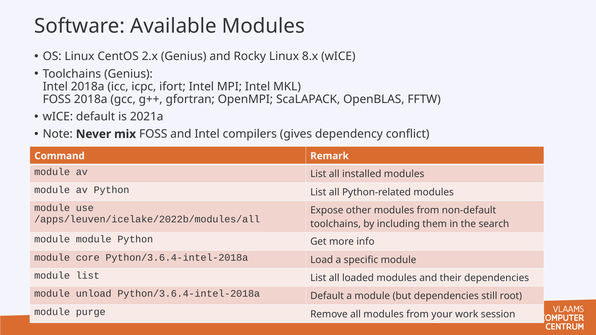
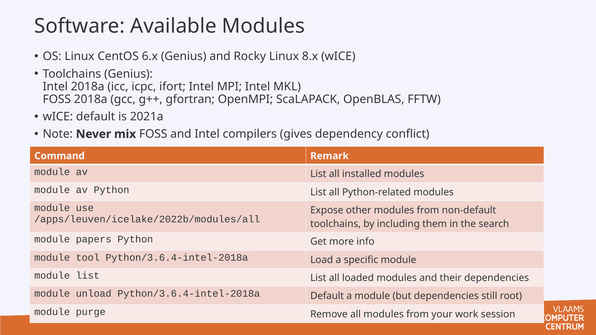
2.x: 2.x -> 6.x (150, 56)
module: module -> papers (94, 240)
core: core -> tool (88, 258)
